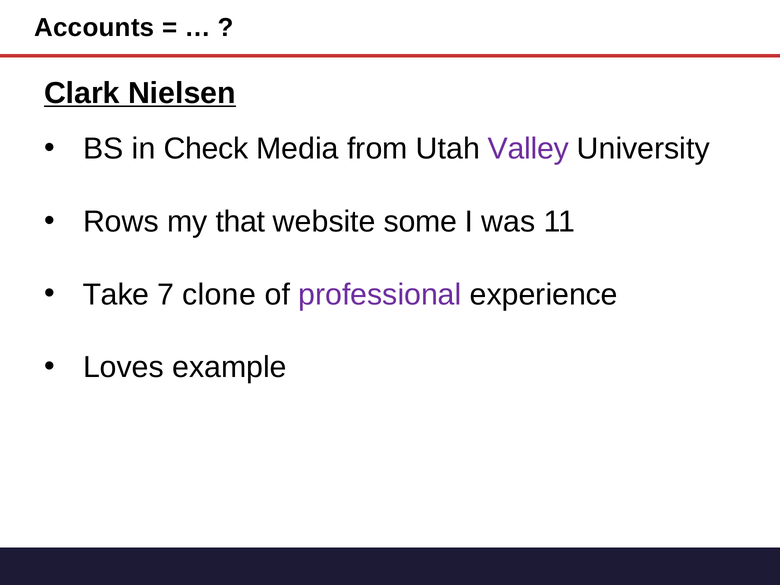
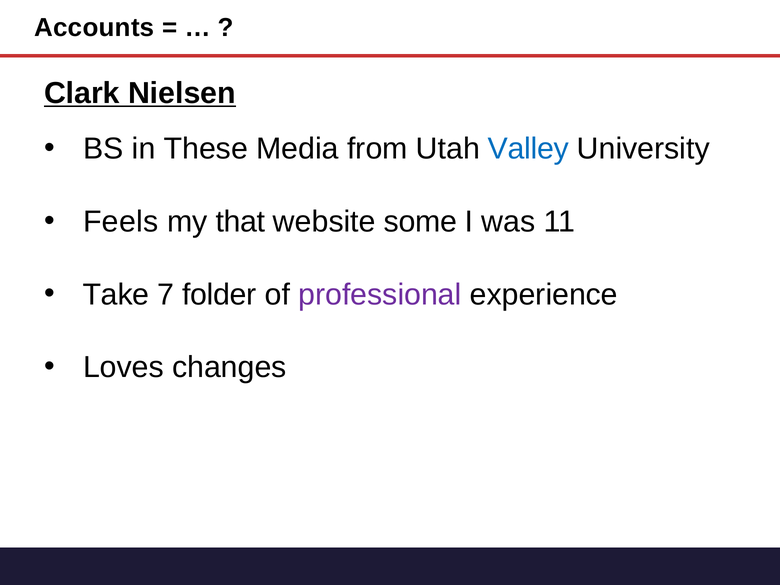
Check: Check -> These (206, 149)
Valley colour: purple -> blue (529, 149)
Rows: Rows -> Feels (121, 222)
clone: clone -> folder (219, 295)
example: example -> changes (229, 367)
